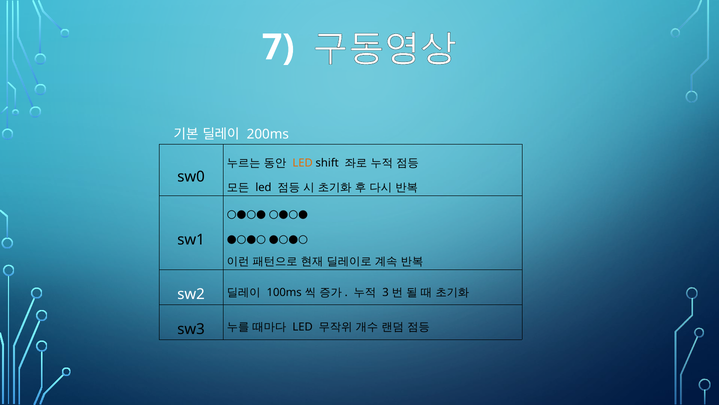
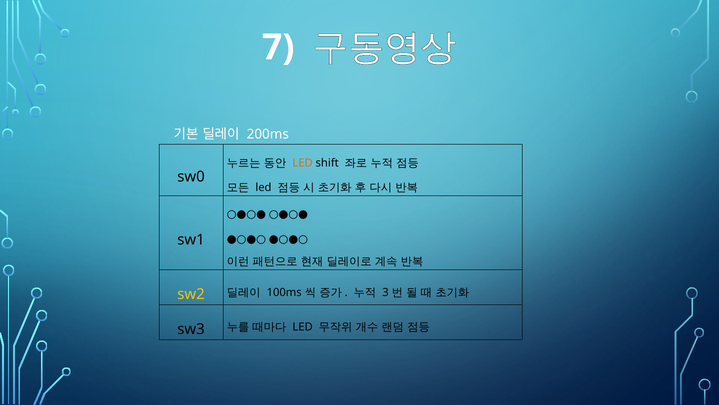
sw2 colour: white -> yellow (191, 294)
